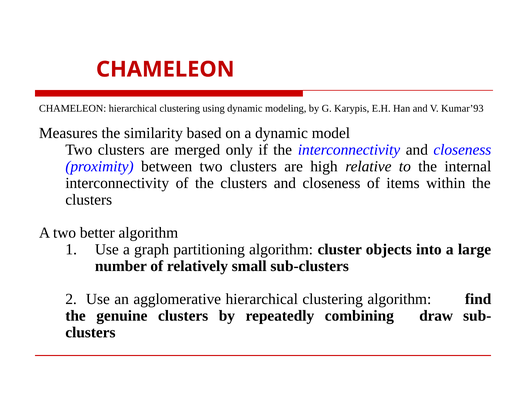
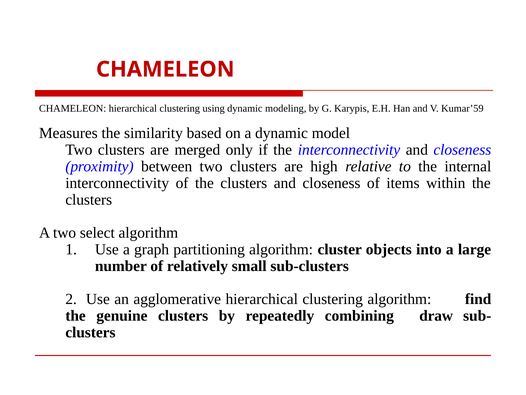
Kumar’93: Kumar’93 -> Kumar’59 (462, 108)
better: better -> select (97, 232)
